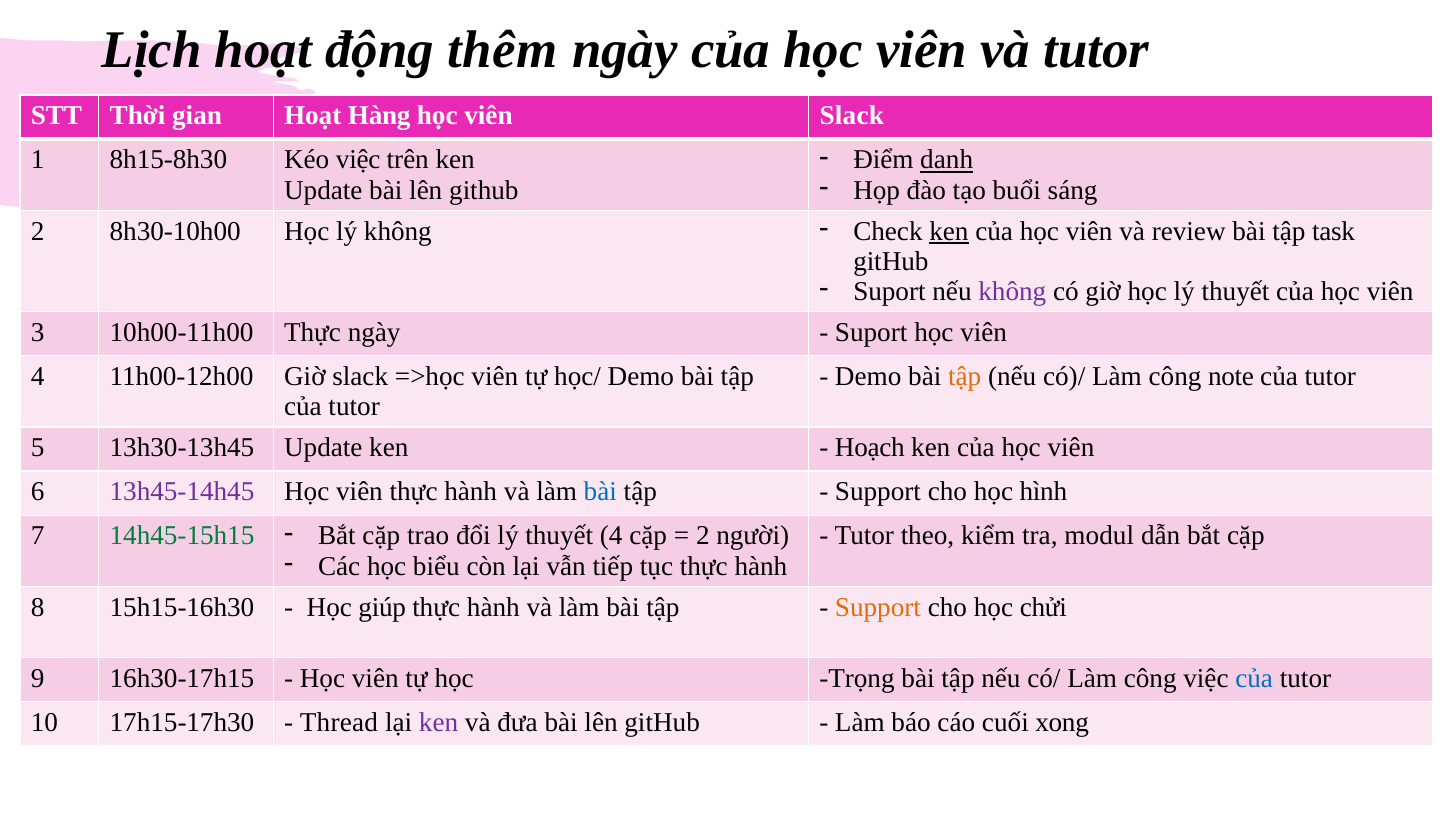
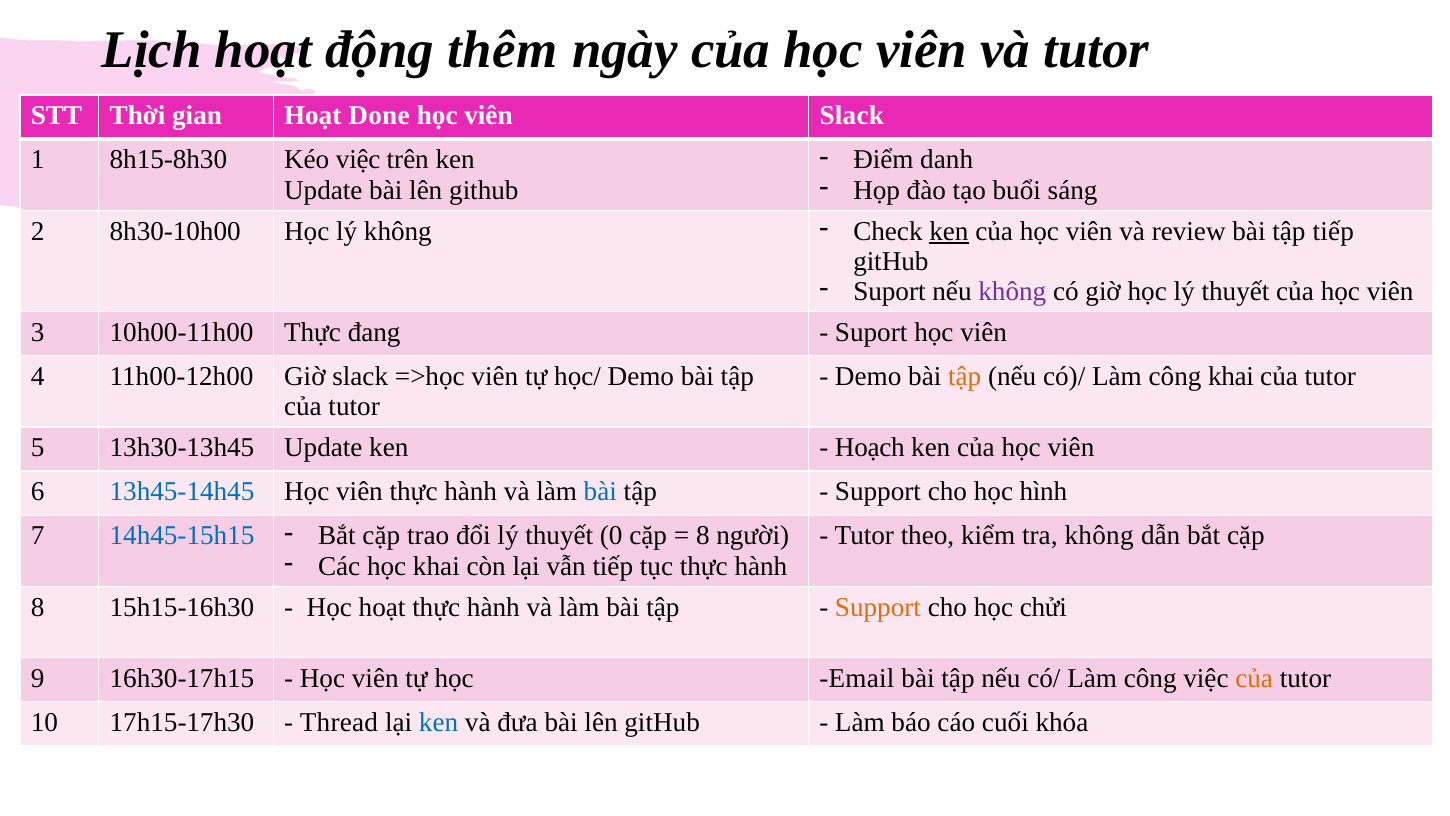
Hàng: Hàng -> Done (379, 116)
danh underline: present -> none (947, 160)
tập task: task -> tiếp (1333, 231)
Thực ngày: ngày -> đang (374, 332)
công note: note -> khai (1231, 376)
13h45-14h45 colour: purple -> blue (182, 492)
14h45-15h15 colour: green -> blue (182, 536)
thuyết 4: 4 -> 0 (611, 536)
2: 2 -> 8 (703, 536)
tra modul: modul -> không (1099, 536)
học biểu: biểu -> khai (436, 566)
Học giúp: giúp -> hoạt (382, 607)
Trọng: Trọng -> Email (857, 678)
của colour: blue -> orange (1254, 678)
ken colour: purple -> blue (439, 722)
xong: xong -> khóa (1062, 722)
